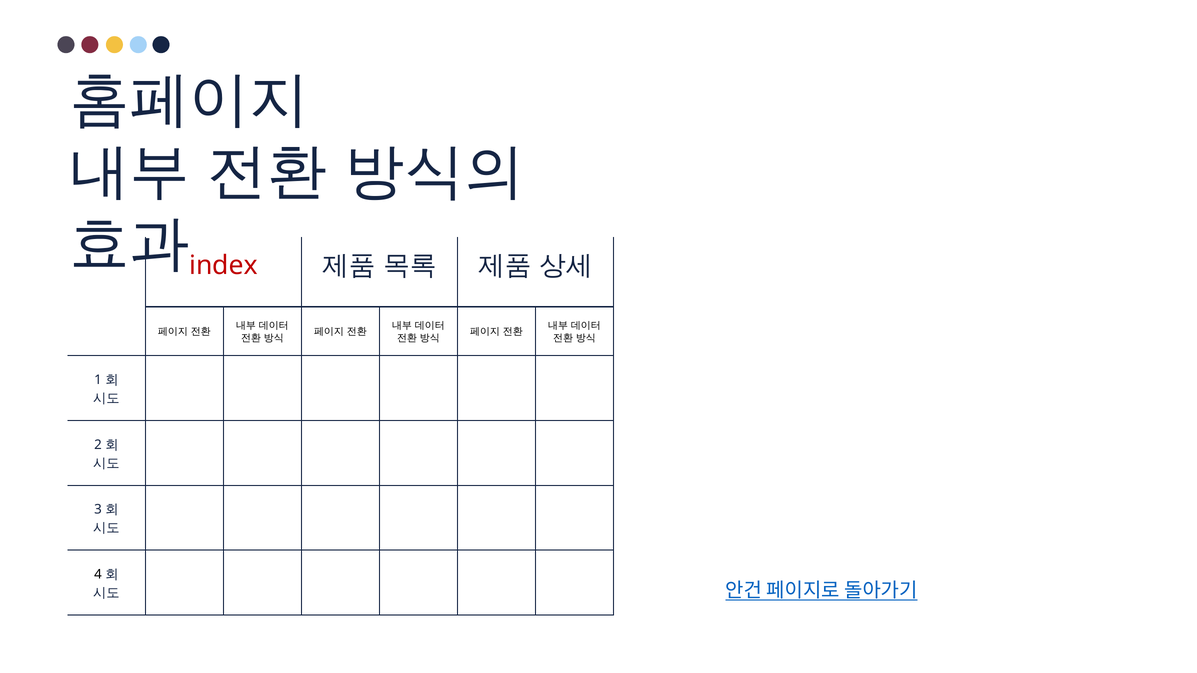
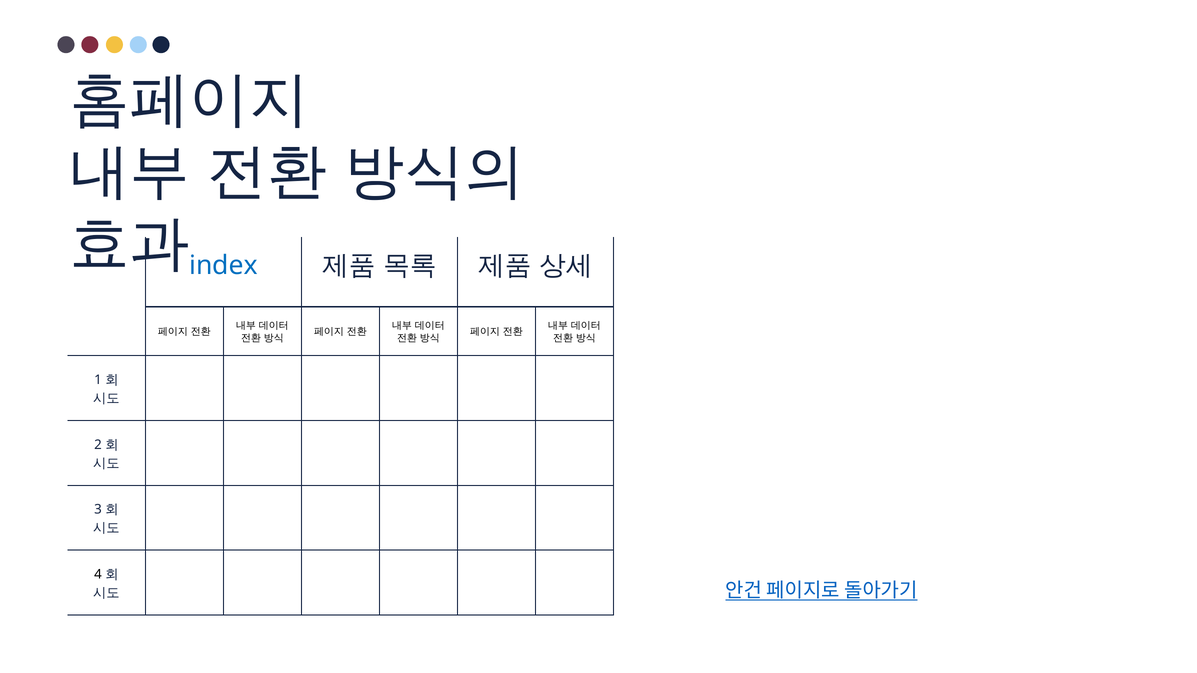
index colour: red -> blue (223, 266)
